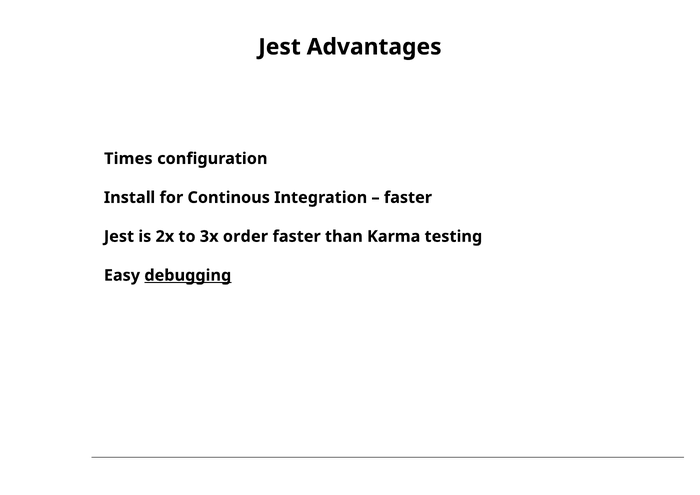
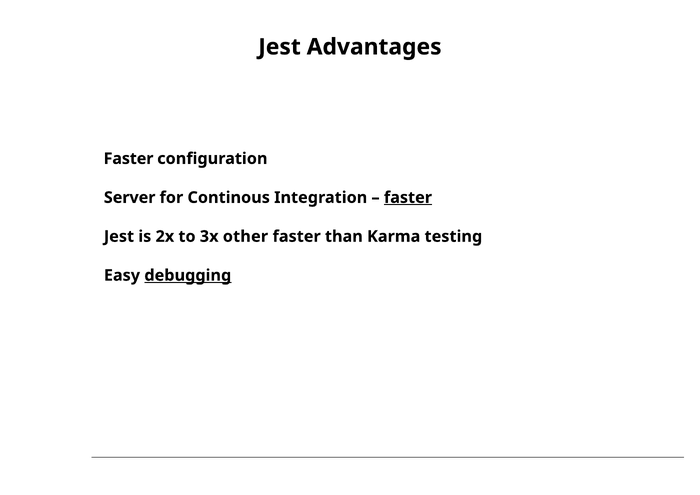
Times: Times -> Faster (129, 159)
Install: Install -> Server (130, 198)
faster underline: none -> present (408, 198)
order: order -> other (245, 237)
